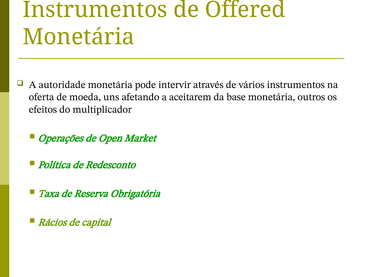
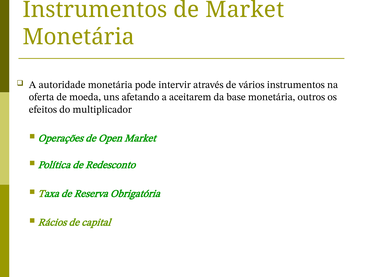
de Offered: Offered -> Market (245, 10)
